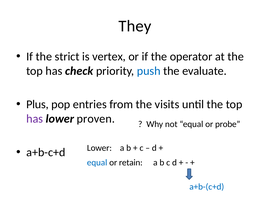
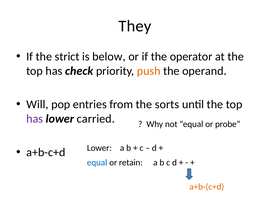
vertex: vertex -> below (109, 57)
push colour: blue -> orange (149, 71)
evaluate: evaluate -> operand (204, 71)
Plus: Plus -> Will (37, 105)
visits: visits -> sorts (167, 105)
proven: proven -> carried (96, 119)
a+b-(c+d colour: blue -> orange (207, 187)
